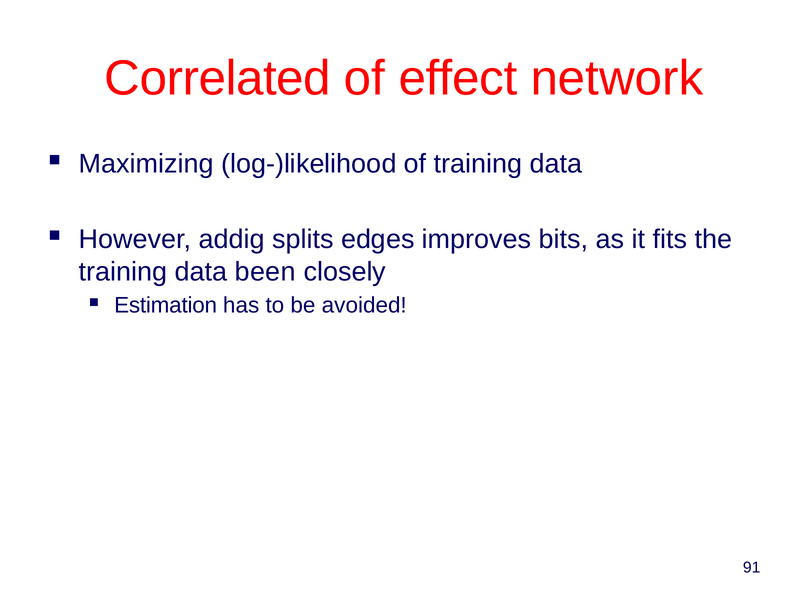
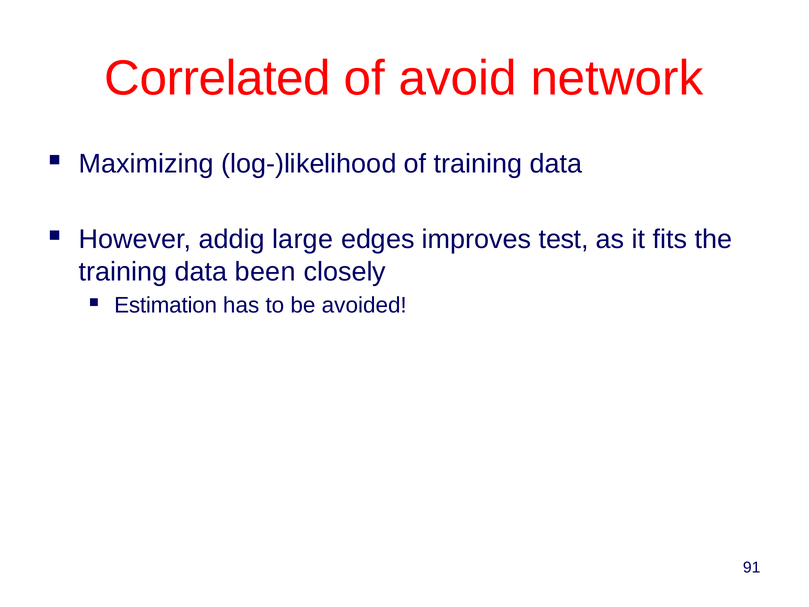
effect: effect -> avoid (458, 78)
splits: splits -> large (303, 239)
bits: bits -> test (564, 239)
